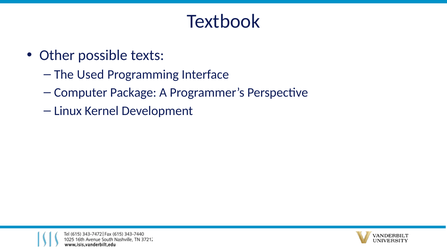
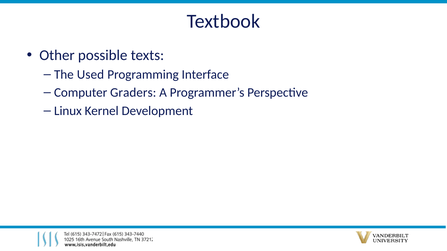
Package: Package -> Graders (133, 93)
